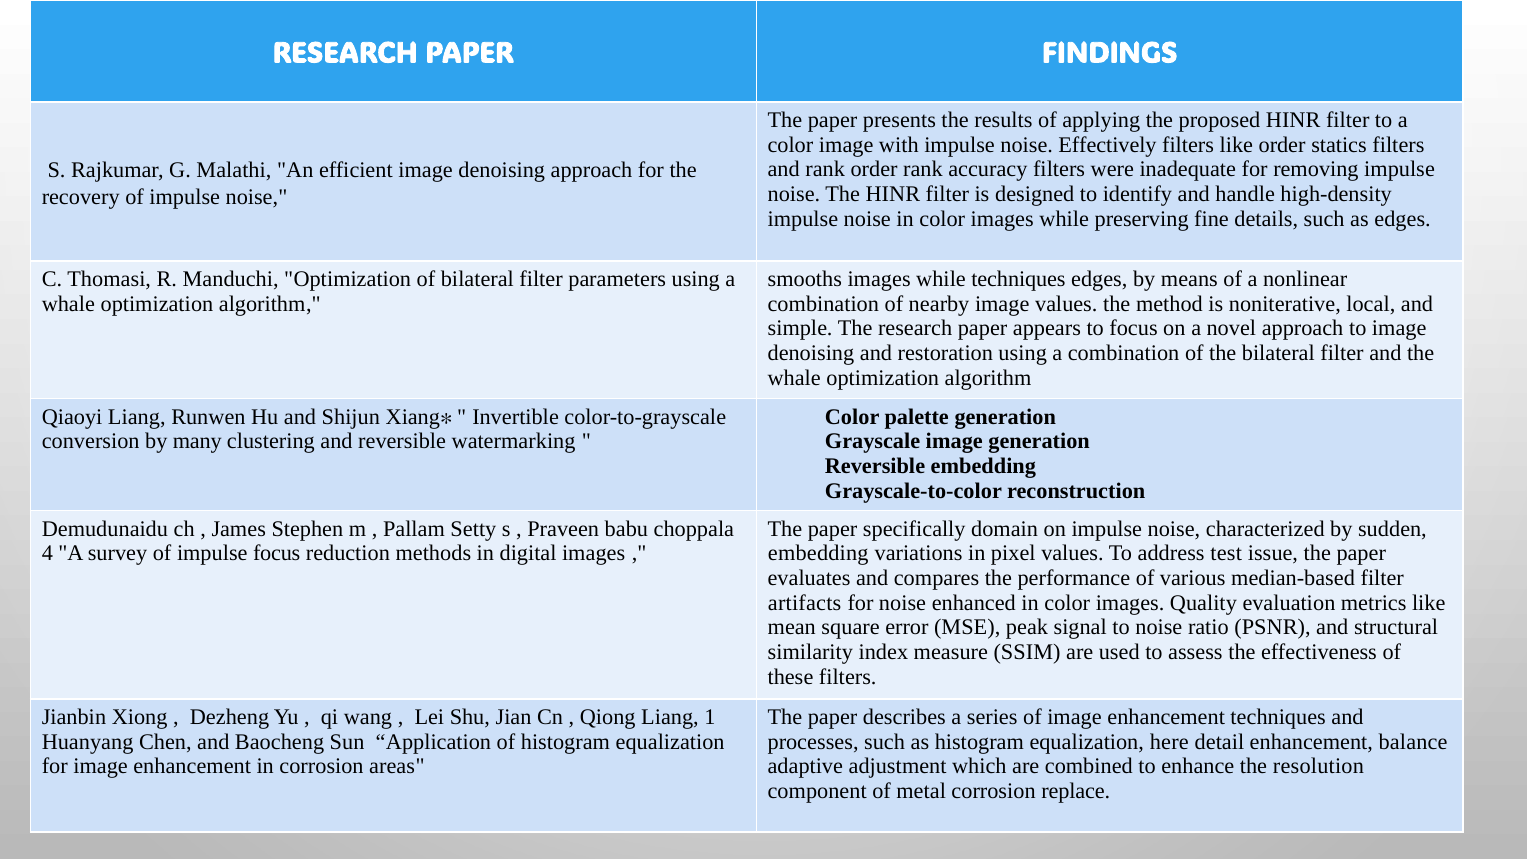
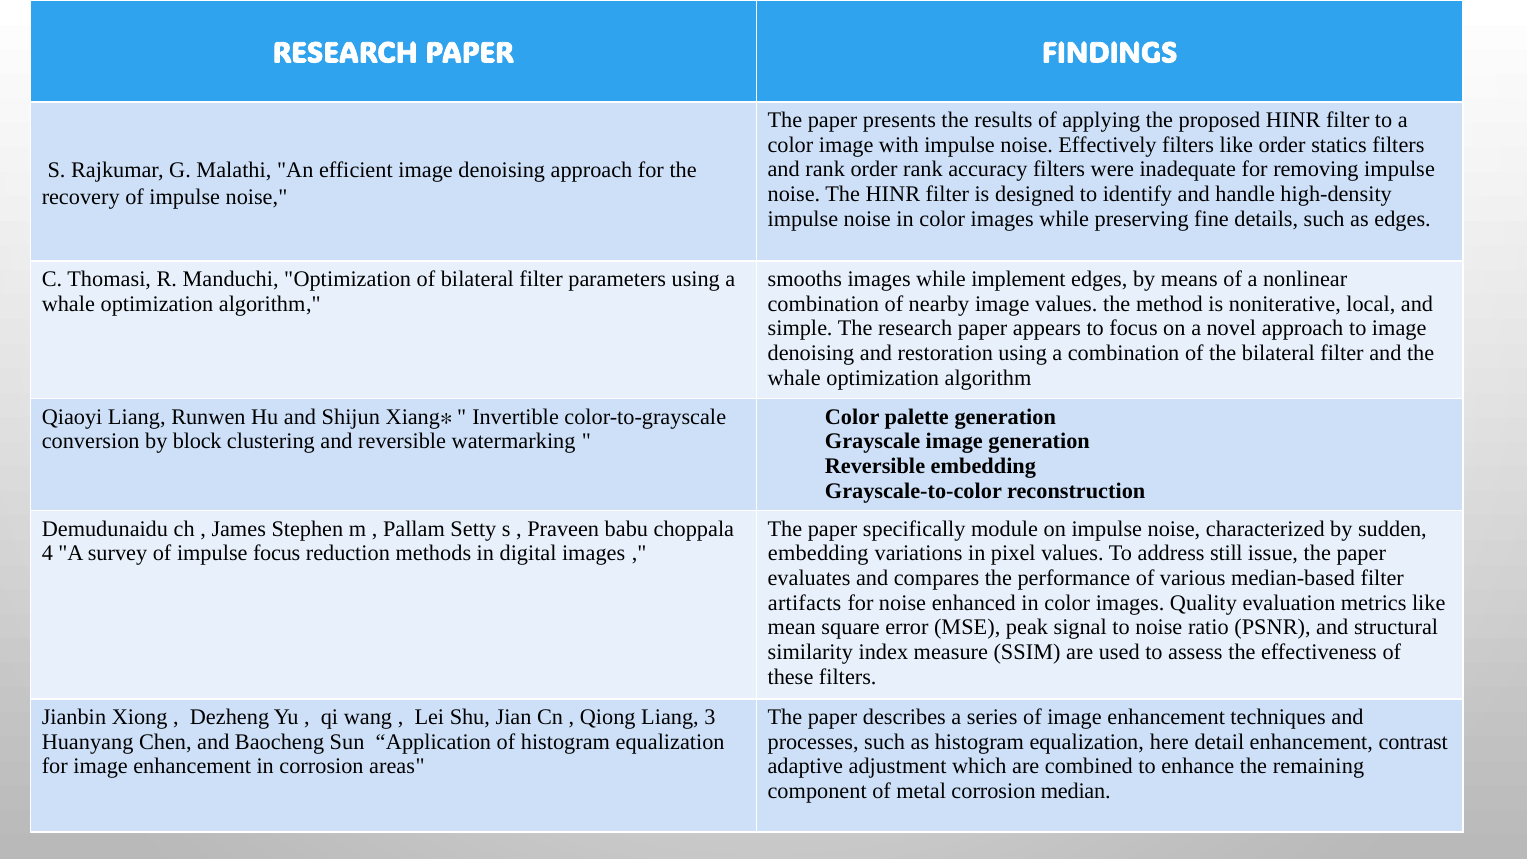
while techniques: techniques -> implement (1019, 279)
many: many -> block (197, 441)
domain: domain -> module (1005, 529)
test: test -> still (1226, 554)
1: 1 -> 3 (710, 717)
balance: balance -> contrast (1413, 742)
resolution: resolution -> remaining (1319, 766)
replace: replace -> median (1076, 791)
